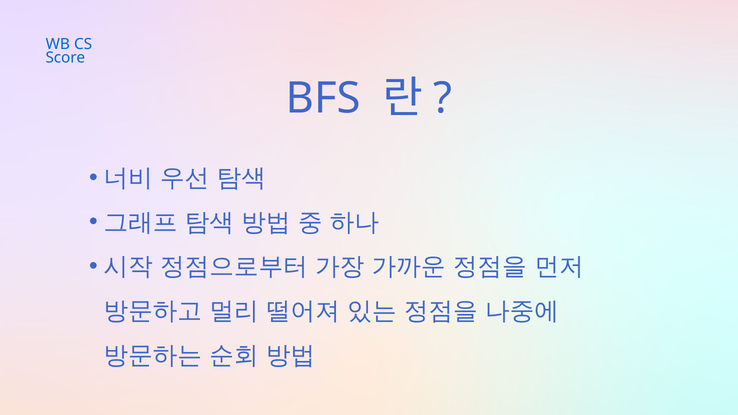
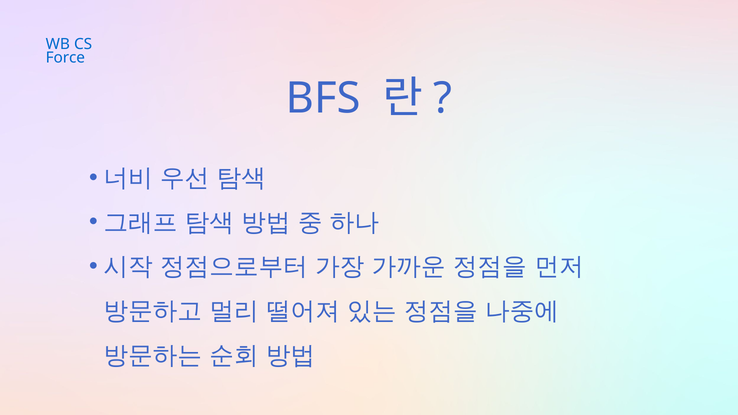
Score: Score -> Force (65, 58)
